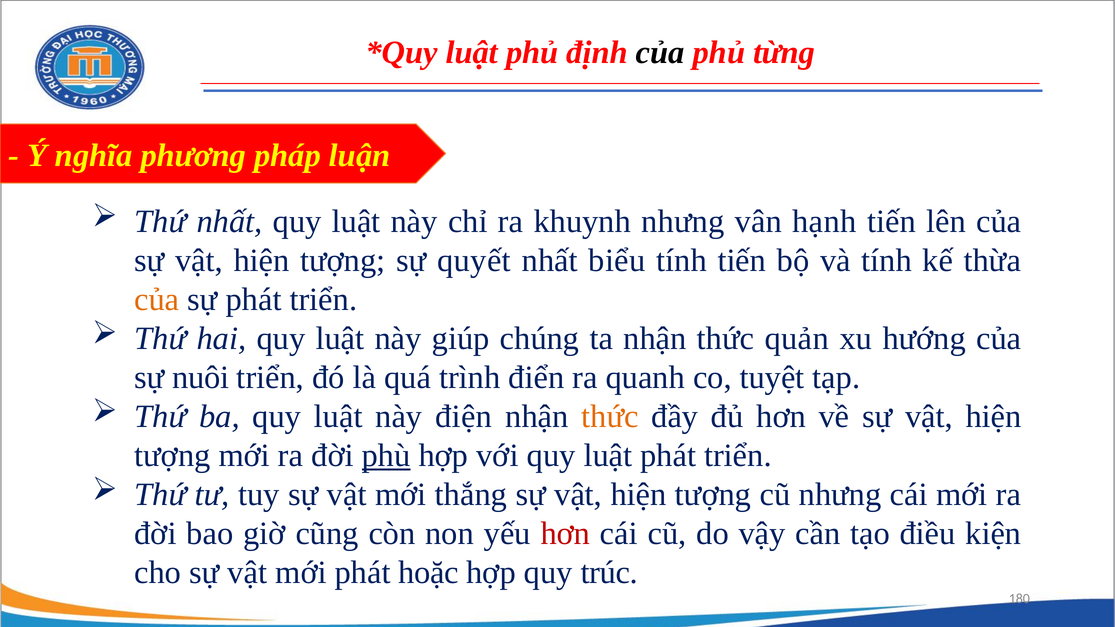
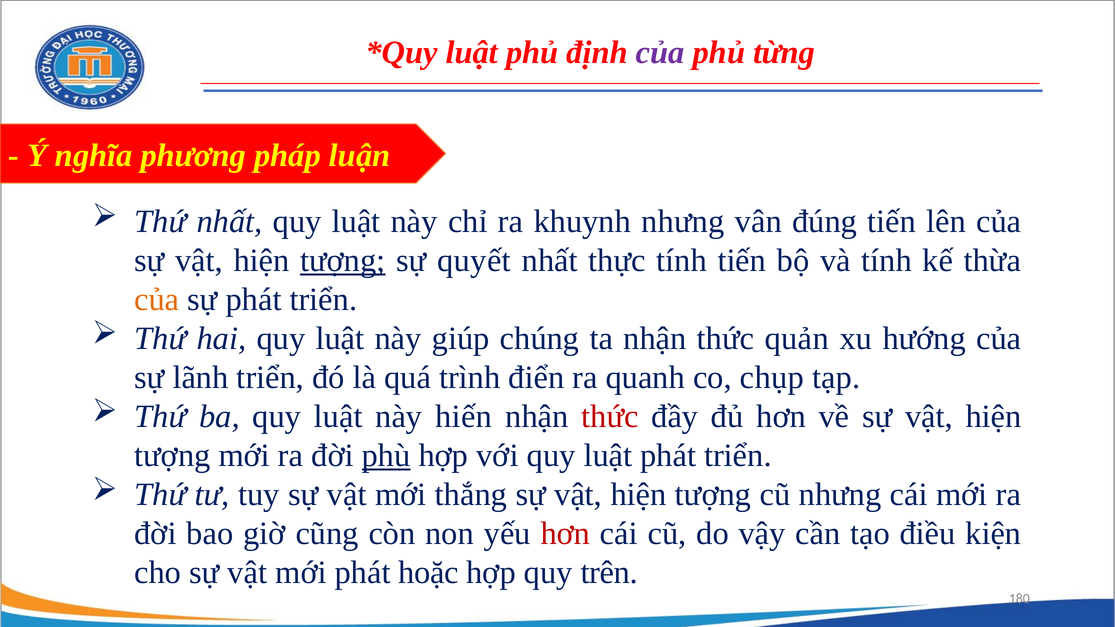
của colour: black -> purple (660, 52)
hạnh: hạnh -> đúng (825, 221)
tượng underline: none -> present (343, 260)
biểu: biểu -> thực (617, 260)
nuôi: nuôi -> lãnh (201, 378)
tuyệt: tuyệt -> chụp (772, 378)
điện: điện -> hiến (464, 417)
thức colour: orange -> red (610, 417)
trúc: trúc -> trên (609, 573)
